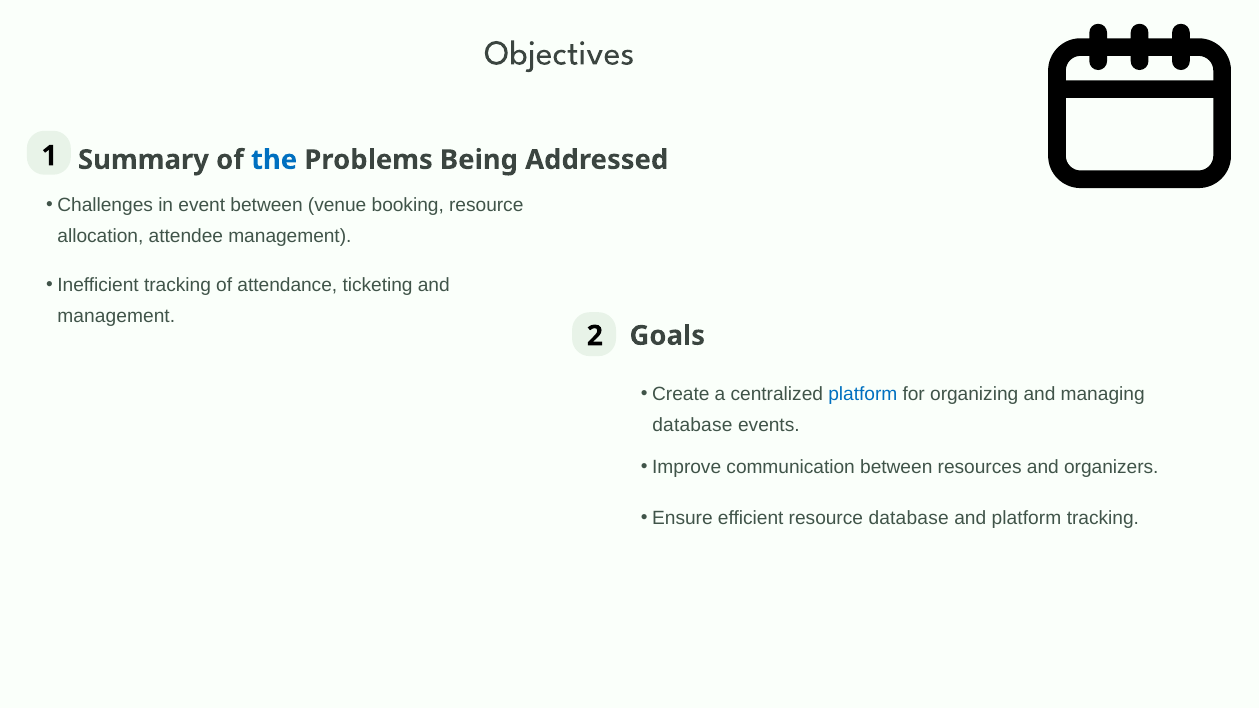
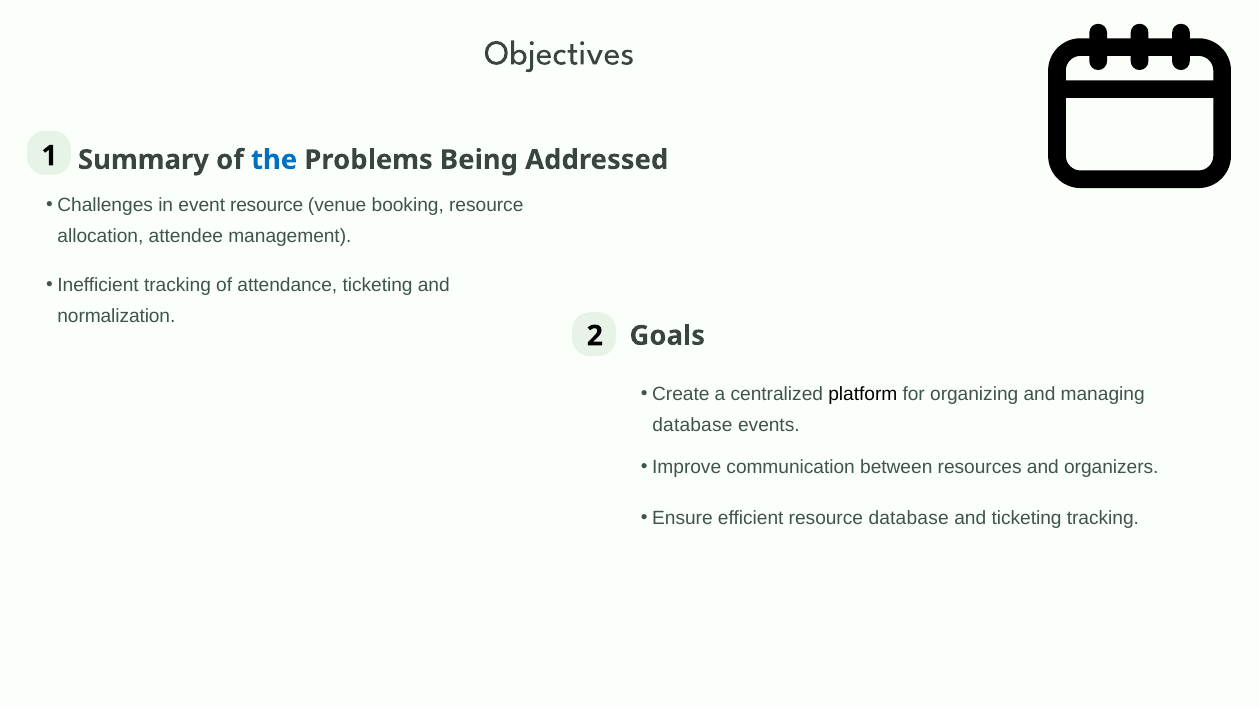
event between: between -> resource (267, 205)
management: management -> normalization (116, 317)
platform colour: blue -> black (863, 394)
and platform: platform -> ticketing (1027, 518)
